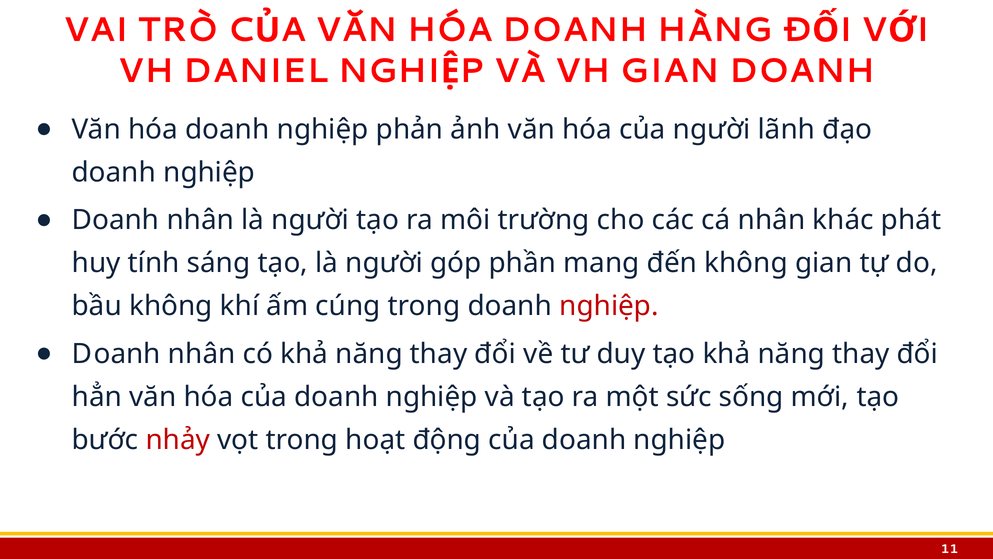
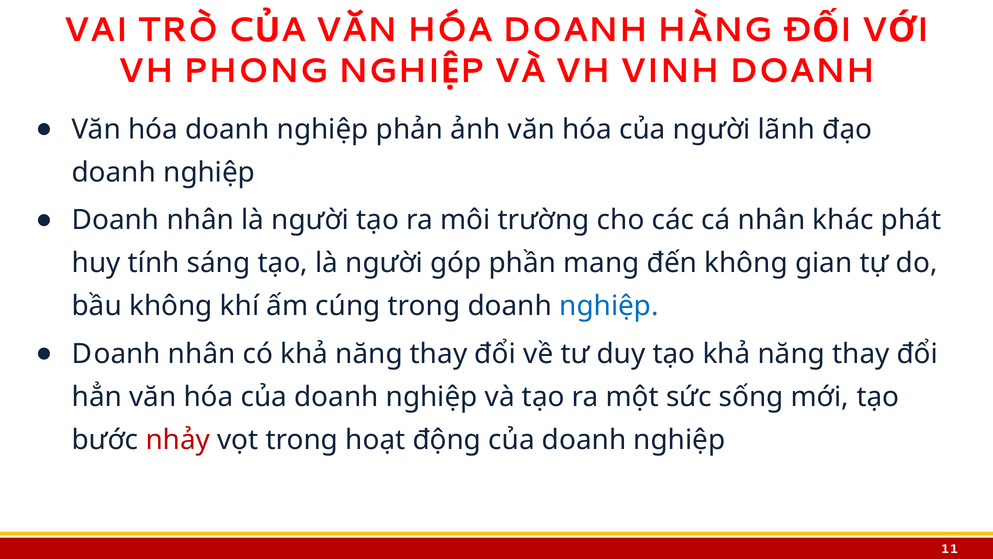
DANIEL: DANIEL -> PHONG (256, 71)
VH GIAN: GIAN -> VINH (669, 71)
nghiệp colour: red -> blue (609, 306)
